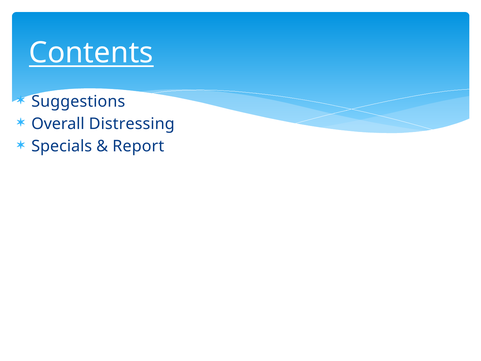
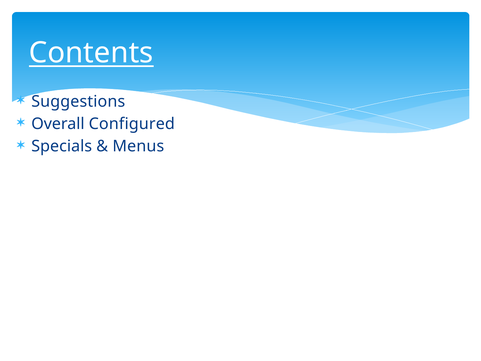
Distressing: Distressing -> Configured (132, 124)
Report: Report -> Menus (138, 146)
